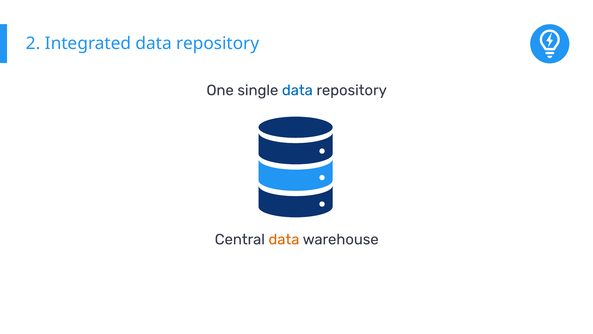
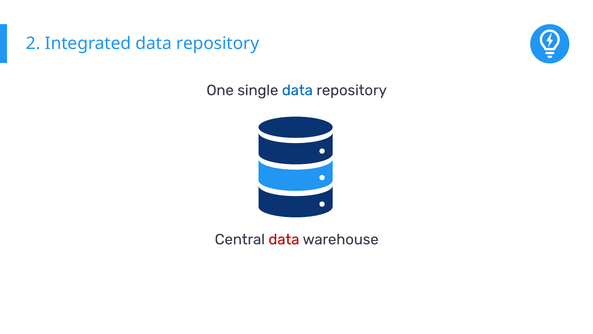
data colour: orange -> red (284, 239)
